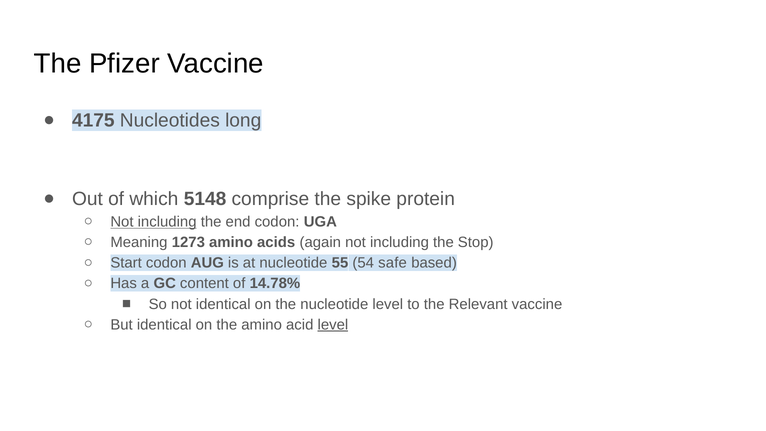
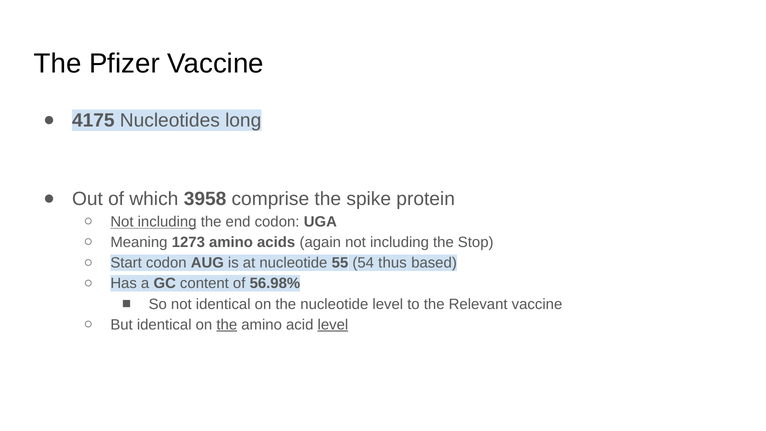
5148: 5148 -> 3958 (205, 199)
safe: safe -> thus (393, 263)
14.78%: 14.78% -> 56.98% (275, 283)
the underline: none -> present (227, 325)
